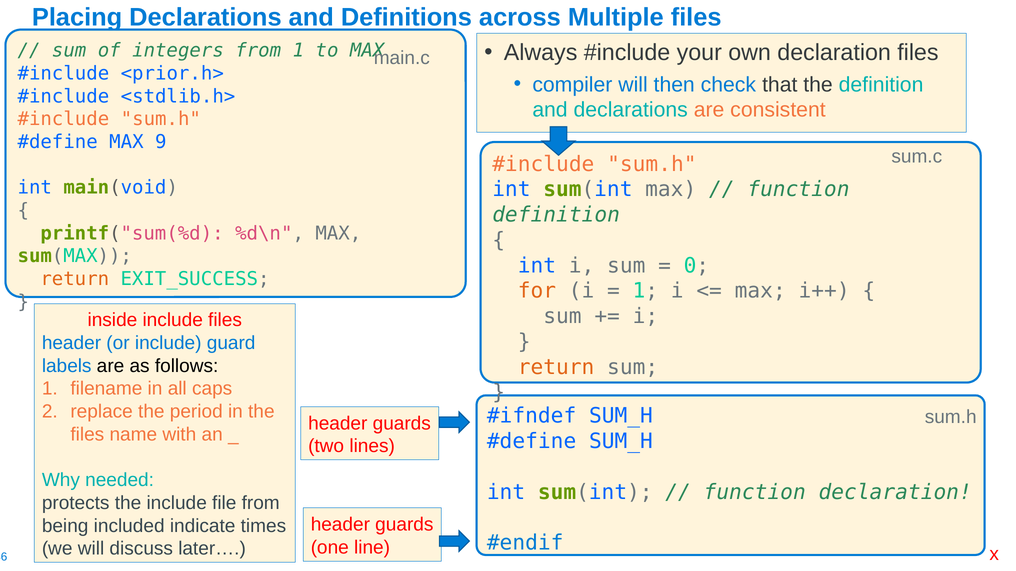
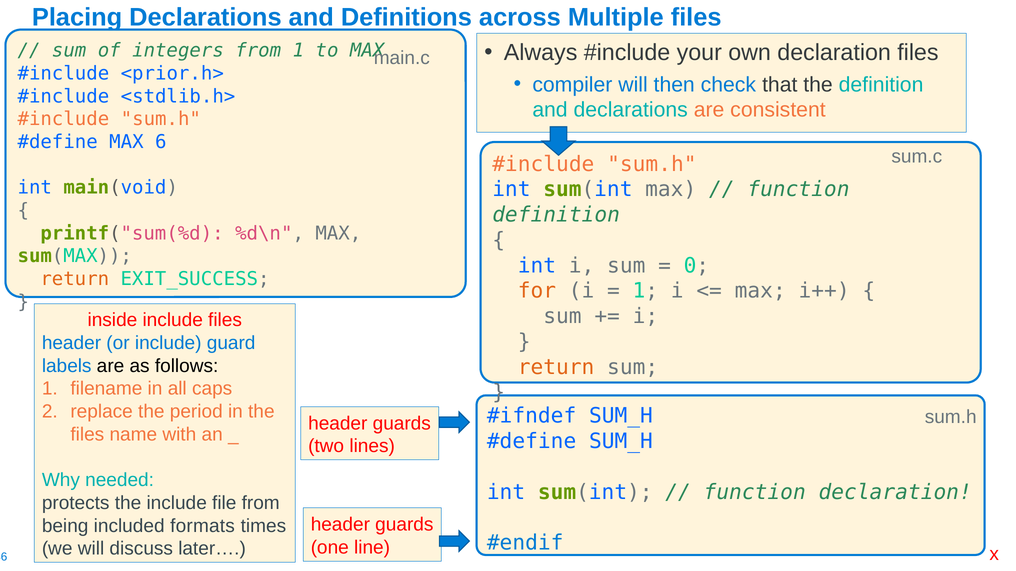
9: 9 -> 6 (161, 142)
indicate: indicate -> formats (203, 526)
